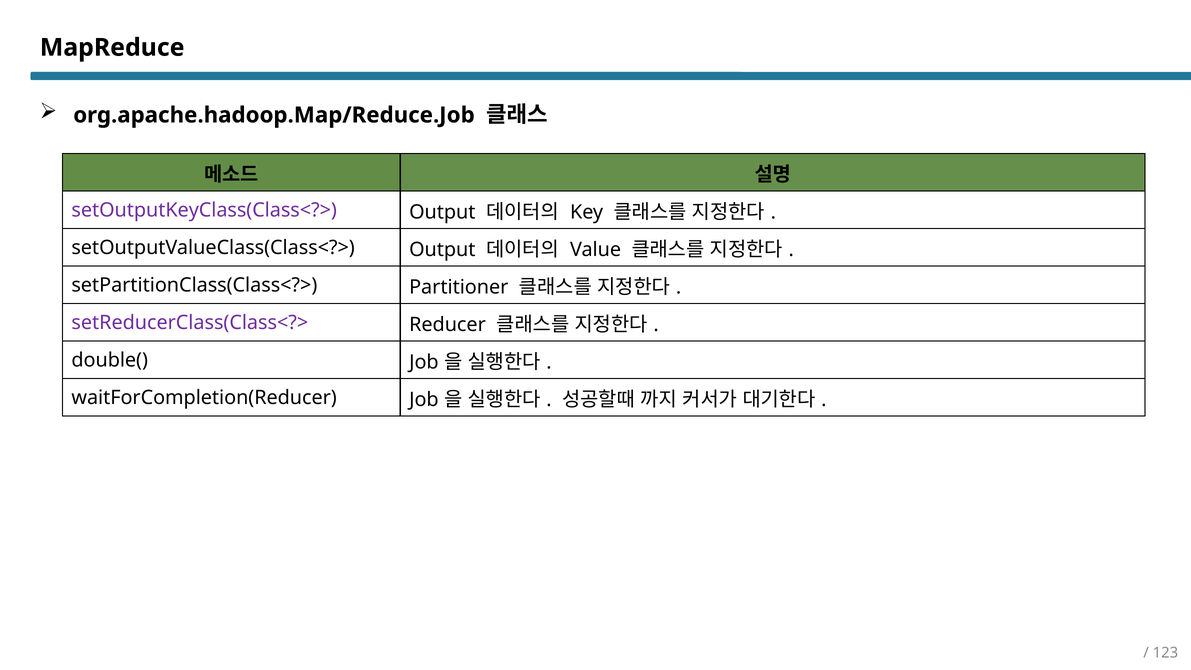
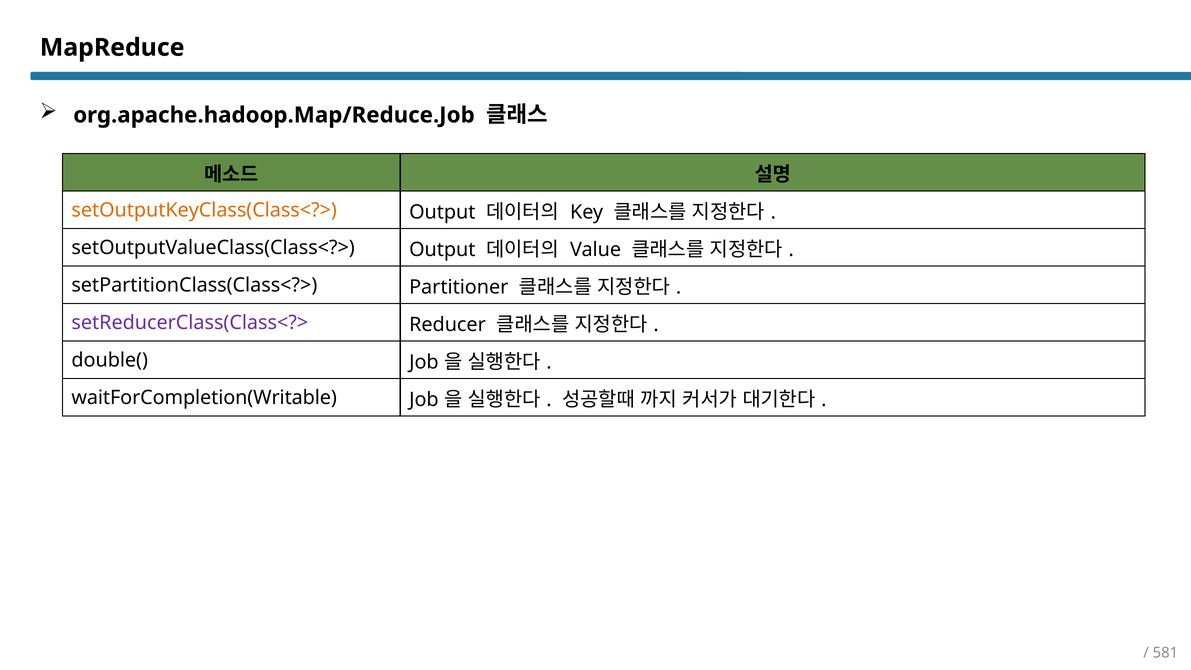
setOutputKeyClass(Class<?> colour: purple -> orange (204, 210)
waitForCompletion(Reducer: waitForCompletion(Reducer -> waitForCompletion(Writable (204, 398)
123: 123 -> 581 (1165, 653)
